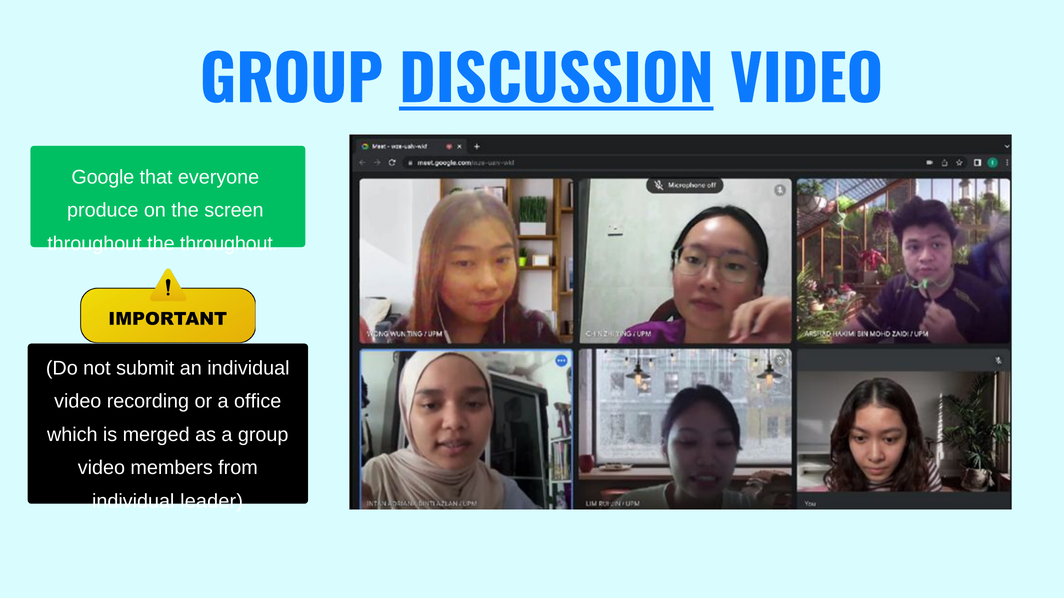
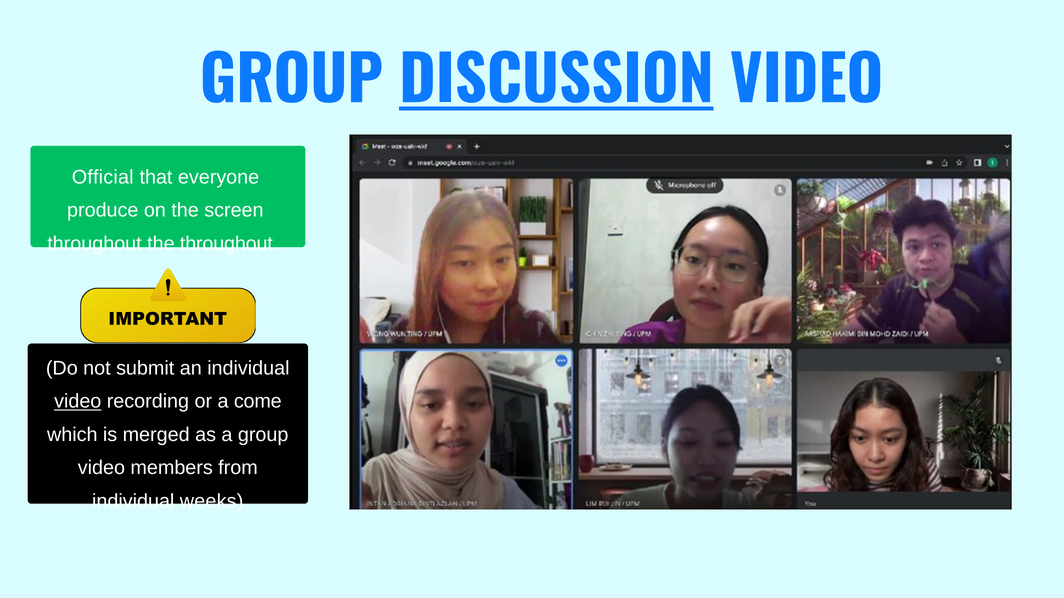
Google: Google -> Official (103, 177)
video underline: none -> present (78, 402)
office: office -> come (258, 402)
leader: leader -> weeks (212, 501)
